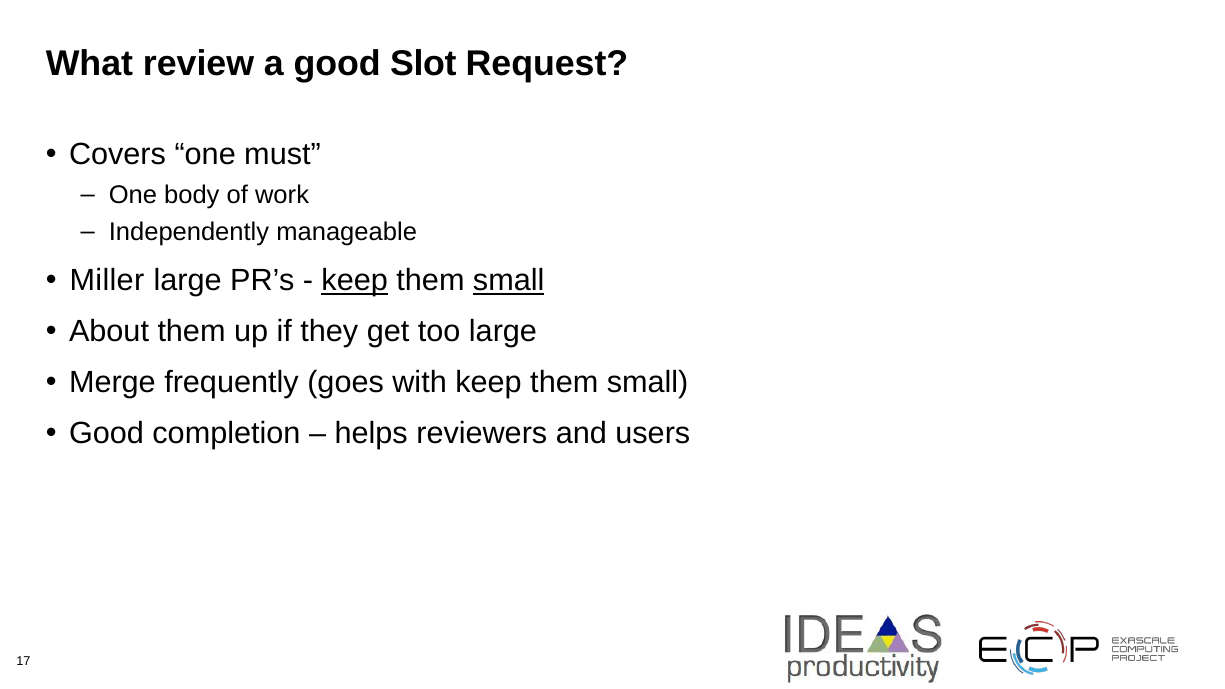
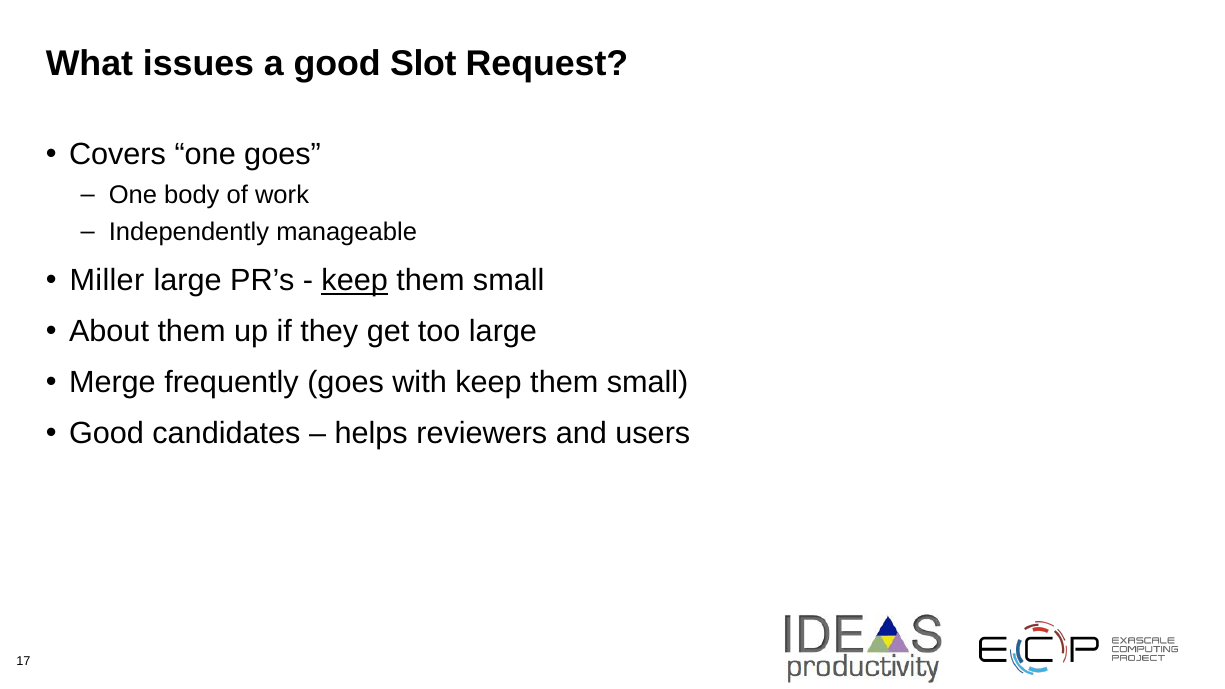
review: review -> issues (199, 63)
one must: must -> goes (283, 154)
small underline: present -> none (509, 281)
completion: completion -> candidates (226, 434)
